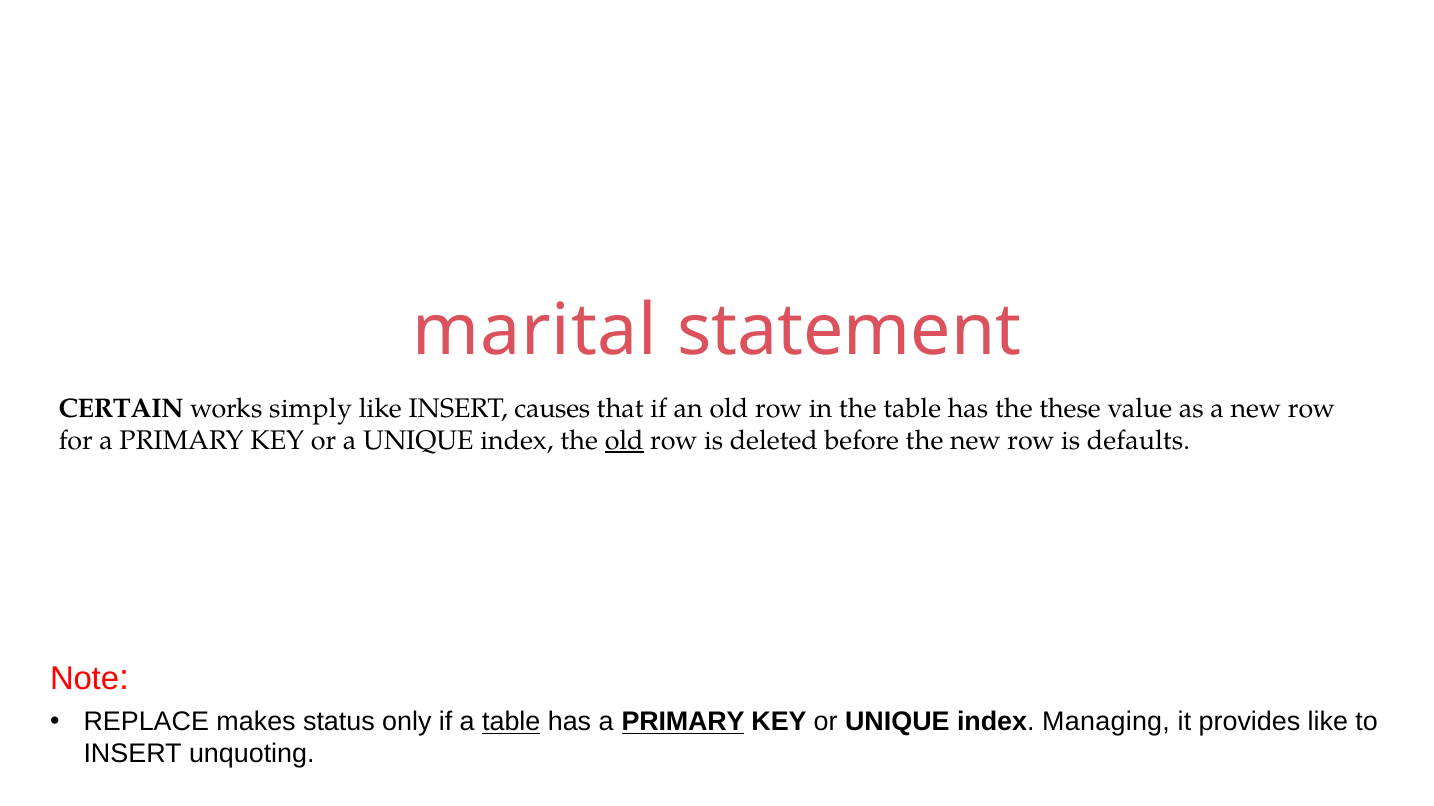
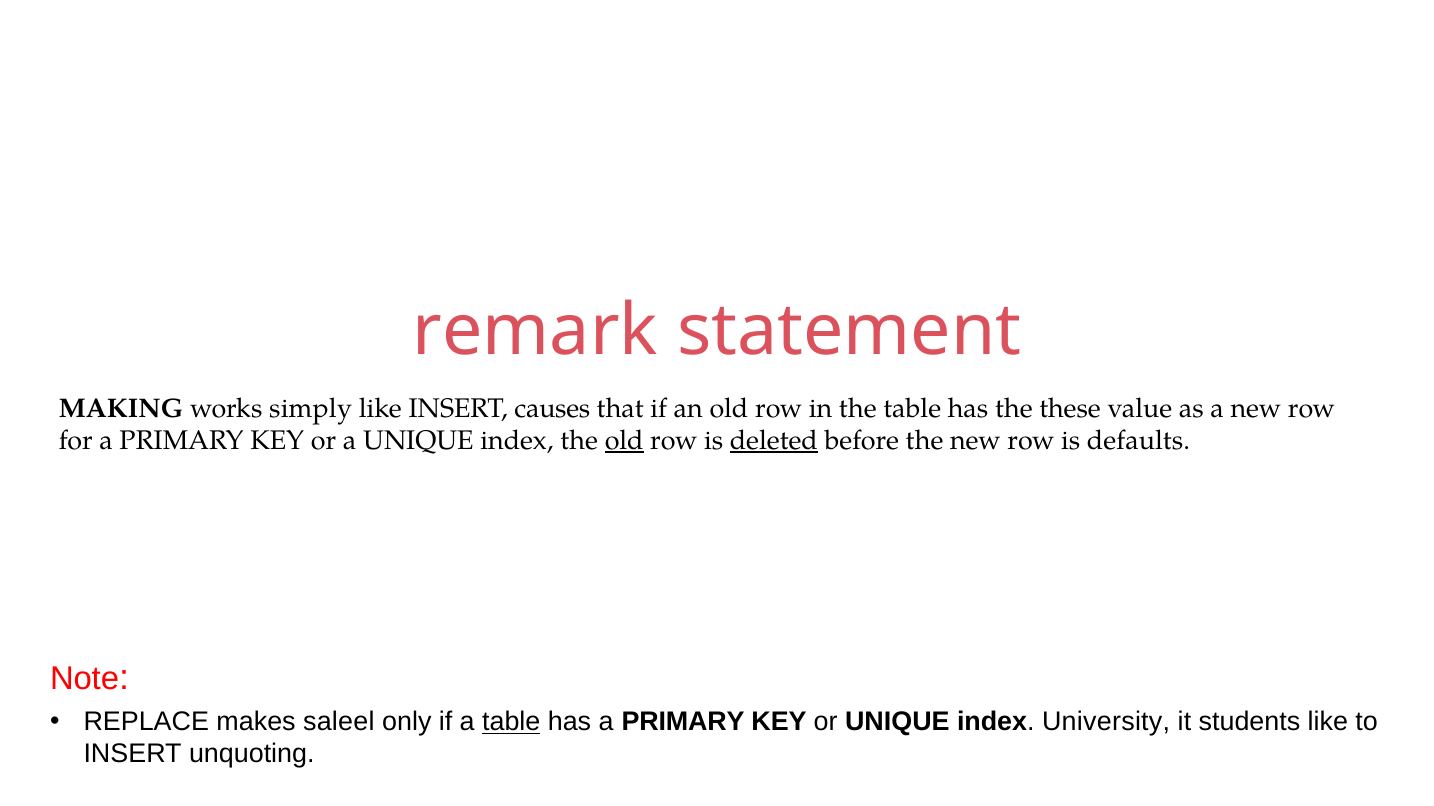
marital: marital -> remark (535, 331)
CERTAIN: CERTAIN -> MAKING (121, 409)
deleted underline: none -> present (774, 441)
status: status -> saleel (339, 722)
PRIMARY underline: present -> none (683, 722)
Managing: Managing -> University (1106, 722)
provides: provides -> students (1249, 722)
